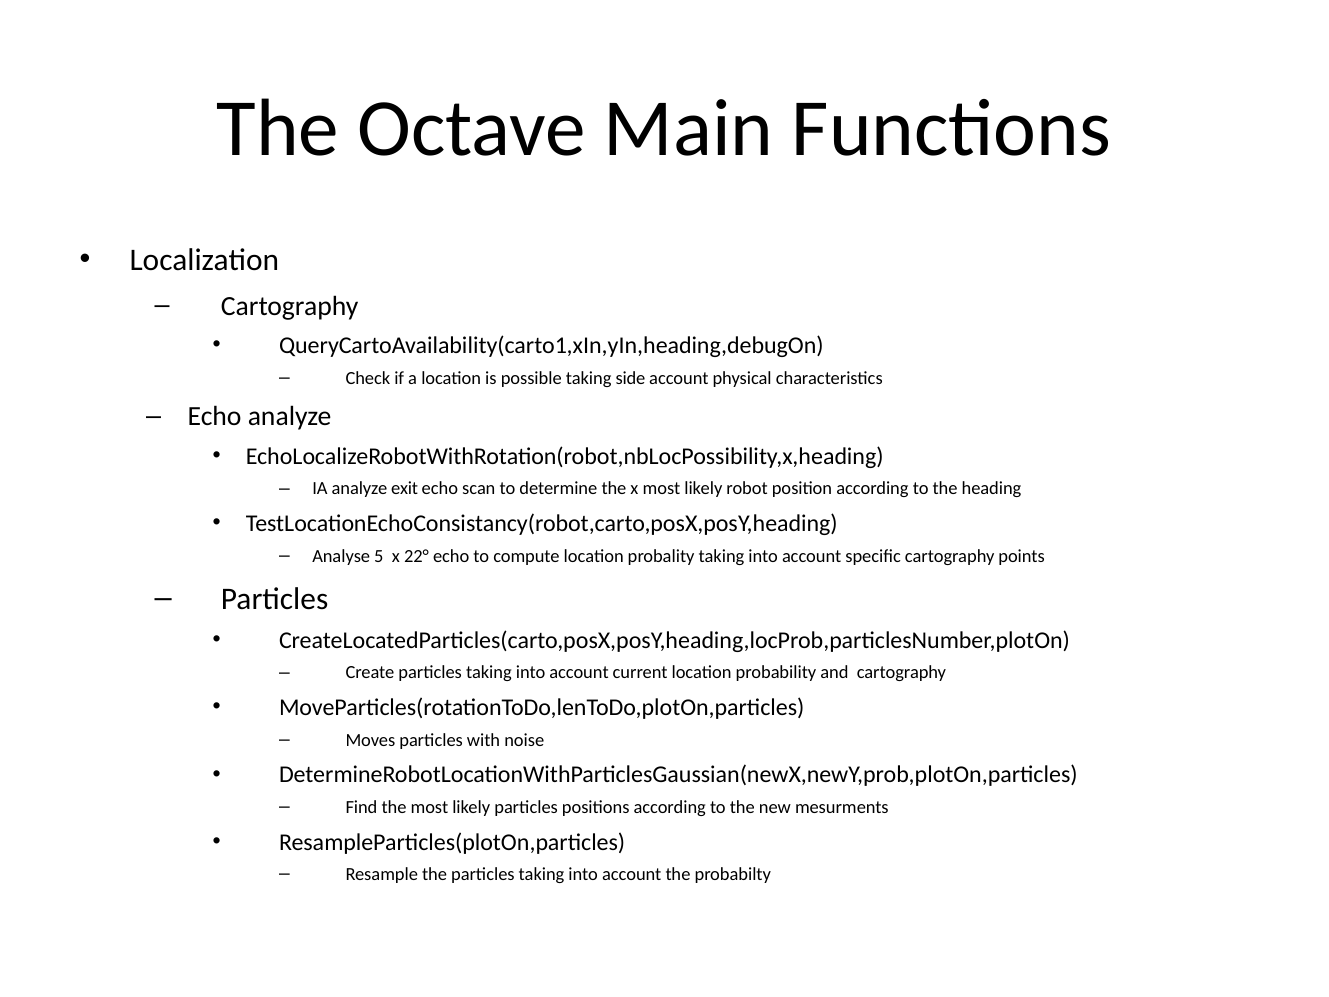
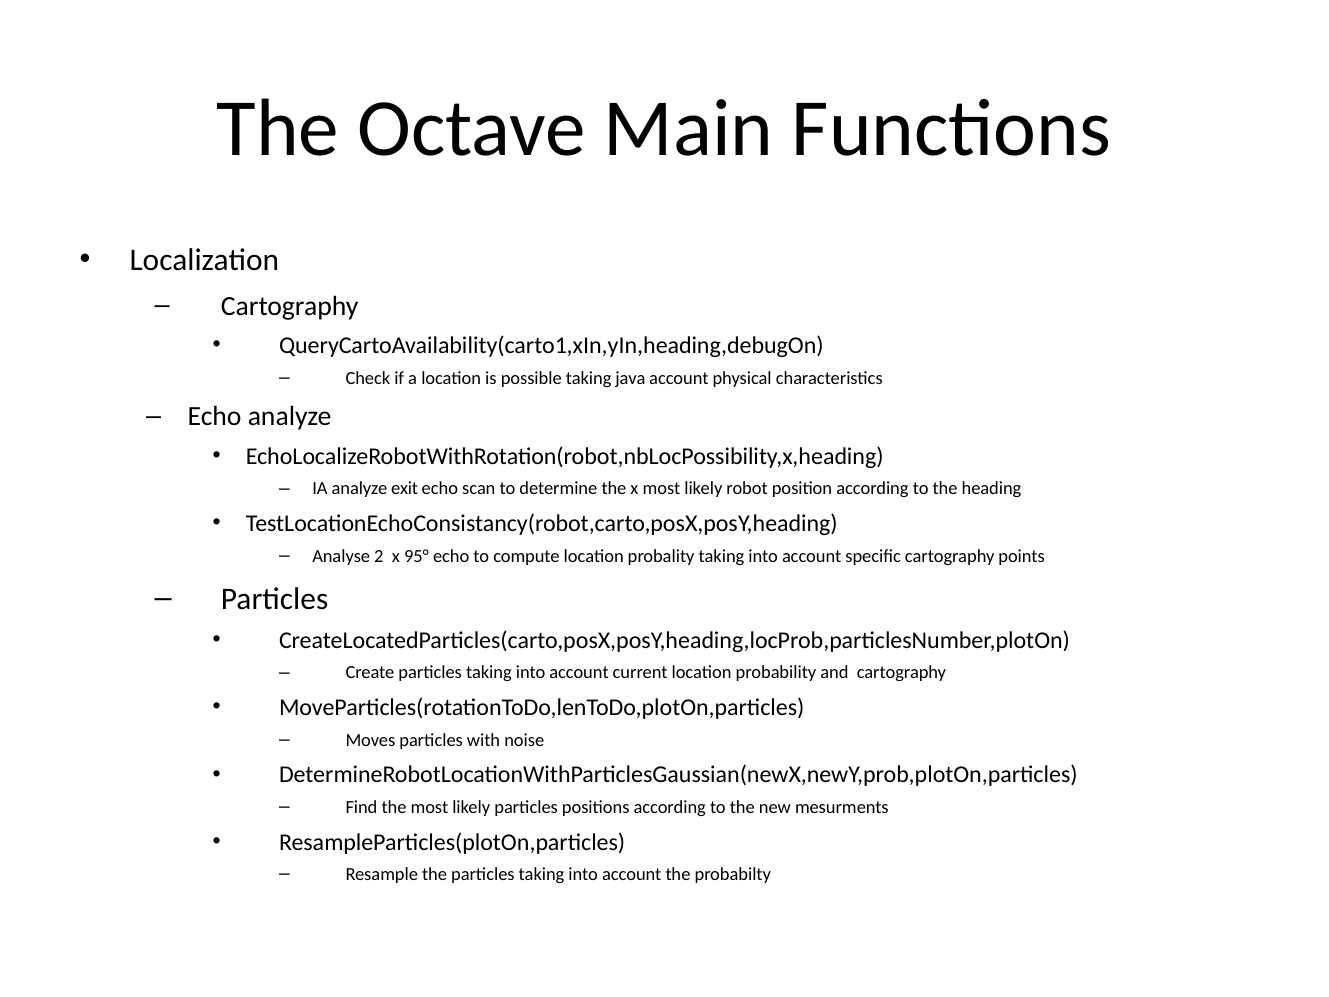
side: side -> java (630, 378)
5: 5 -> 2 (379, 556)
22°: 22° -> 95° (416, 556)
